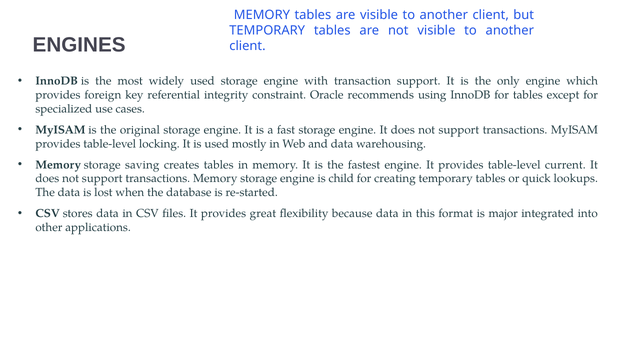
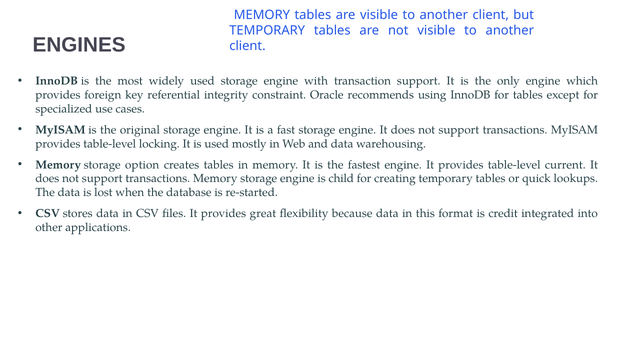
saving: saving -> option (142, 165)
major: major -> credit (503, 213)
